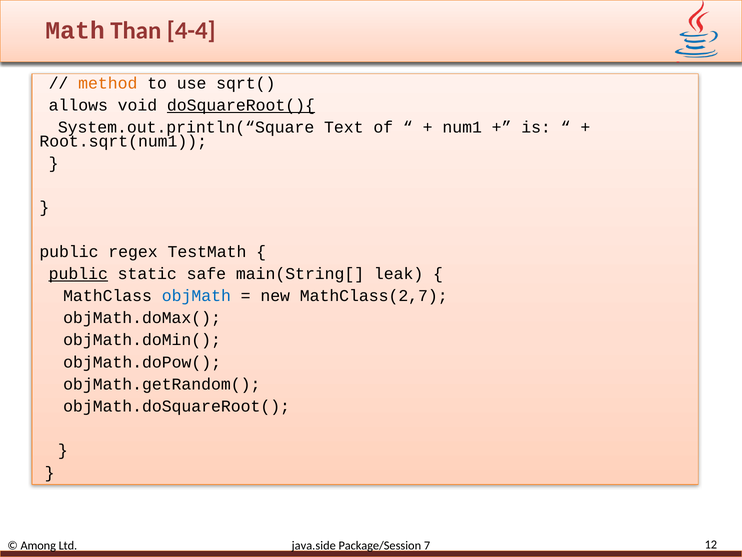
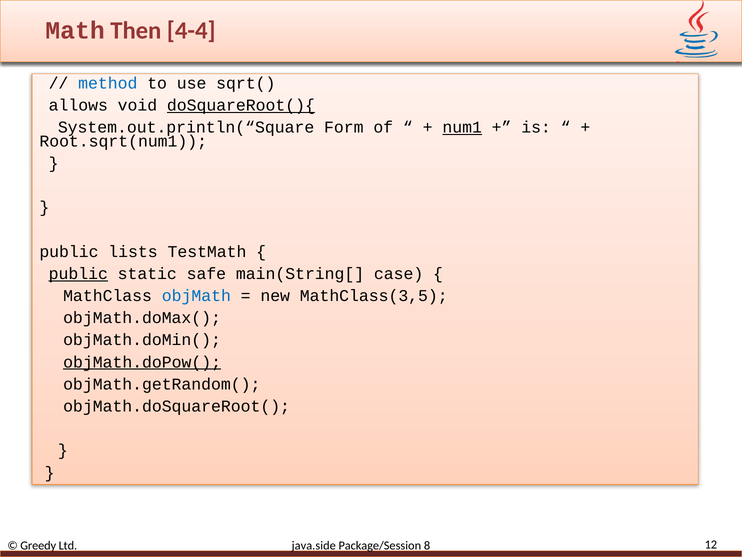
Than: Than -> Then (136, 31)
method colour: orange -> blue (108, 83)
Text: Text -> Form (344, 127)
num1 underline: none -> present (462, 127)
regex: regex -> lists (133, 251)
leak: leak -> case (399, 273)
MathClass(2,7: MathClass(2,7 -> MathClass(3,5 (374, 296)
objMath.doPow( underline: none -> present (142, 362)
Among: Among -> Greedy (38, 545)
7: 7 -> 8 (427, 545)
